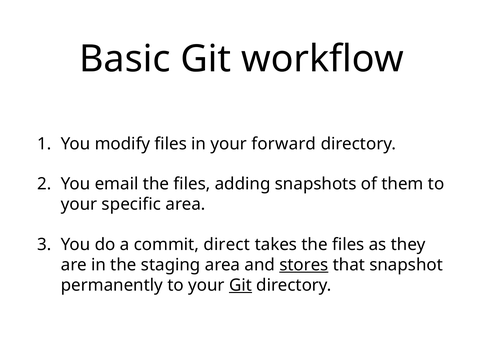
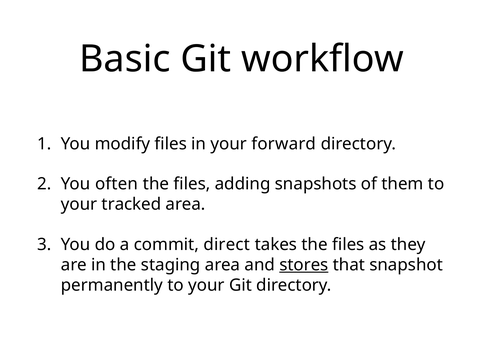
email: email -> often (117, 184)
specific: specific -> tracked (131, 204)
Git underline: present -> none (240, 285)
